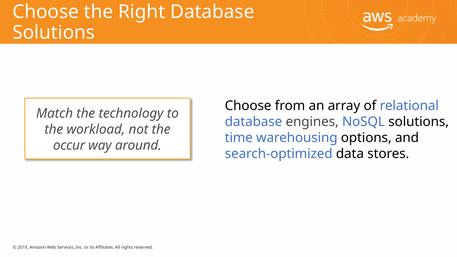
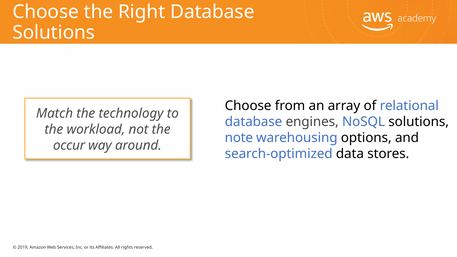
time: time -> note (239, 138)
